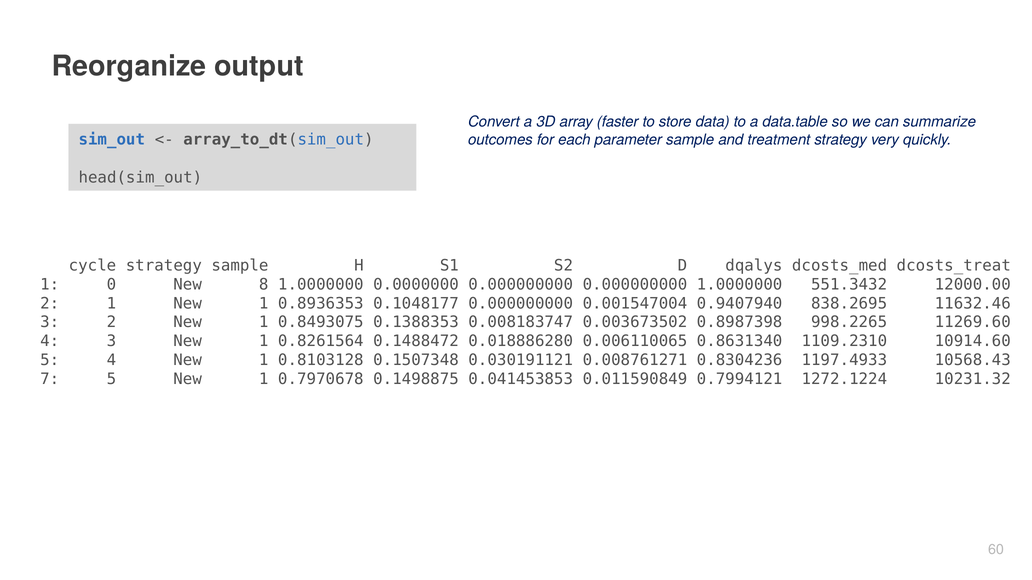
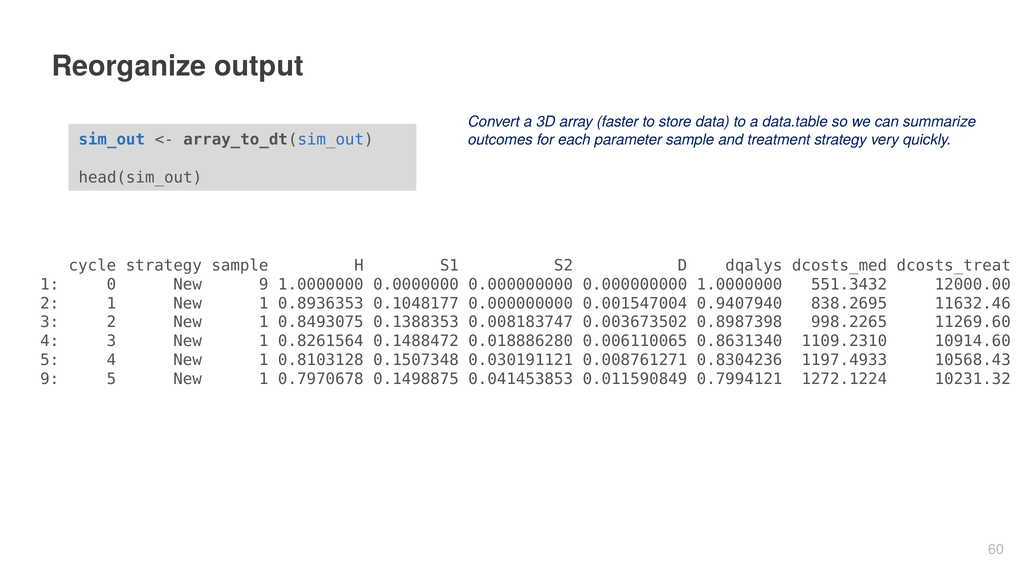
New 8: 8 -> 9 (264, 285)
7: 7 -> 9 (50, 379)
